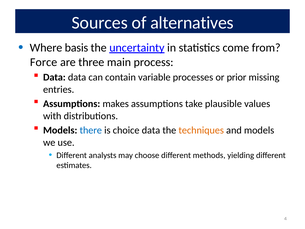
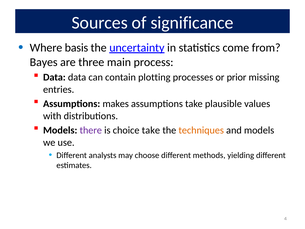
alternatives: alternatives -> significance (192, 23)
Force: Force -> Bayes (44, 62)
variable: variable -> plotting (154, 77)
there colour: blue -> purple (91, 130)
choice data: data -> take (151, 130)
